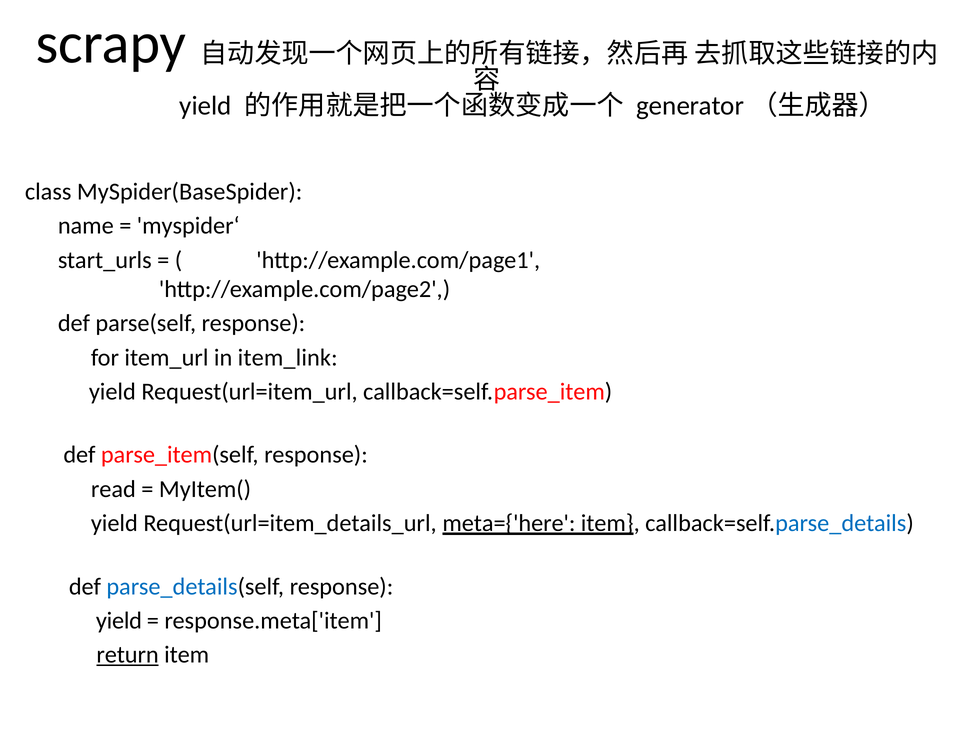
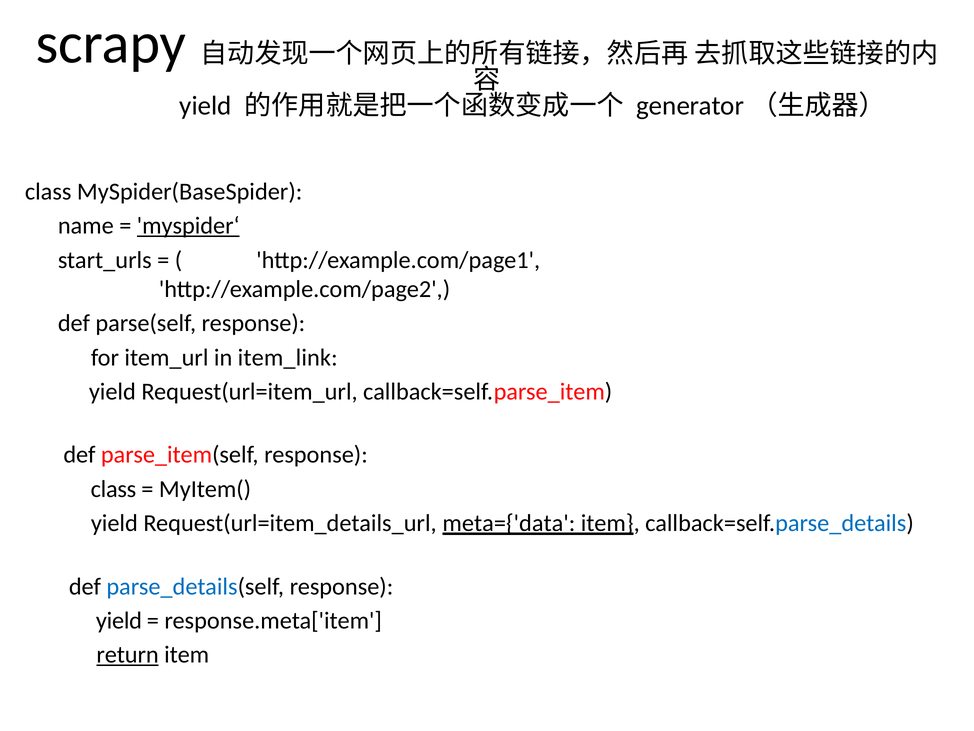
myspider‘ underline: none -> present (188, 226)
read: read -> class (113, 489)
meta={'here: meta={'here -> meta={'data (509, 523)
